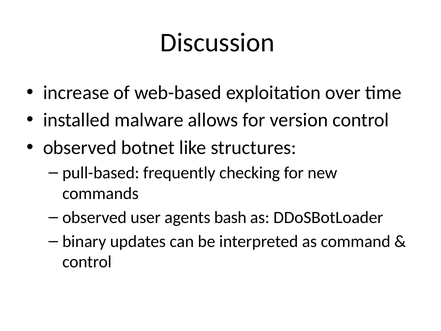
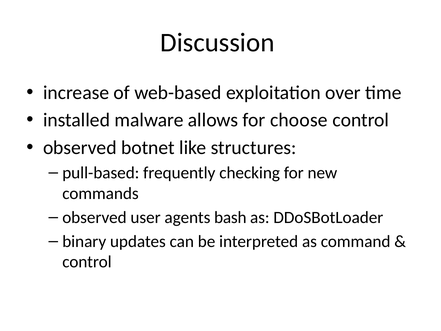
version: version -> choose (299, 120)
